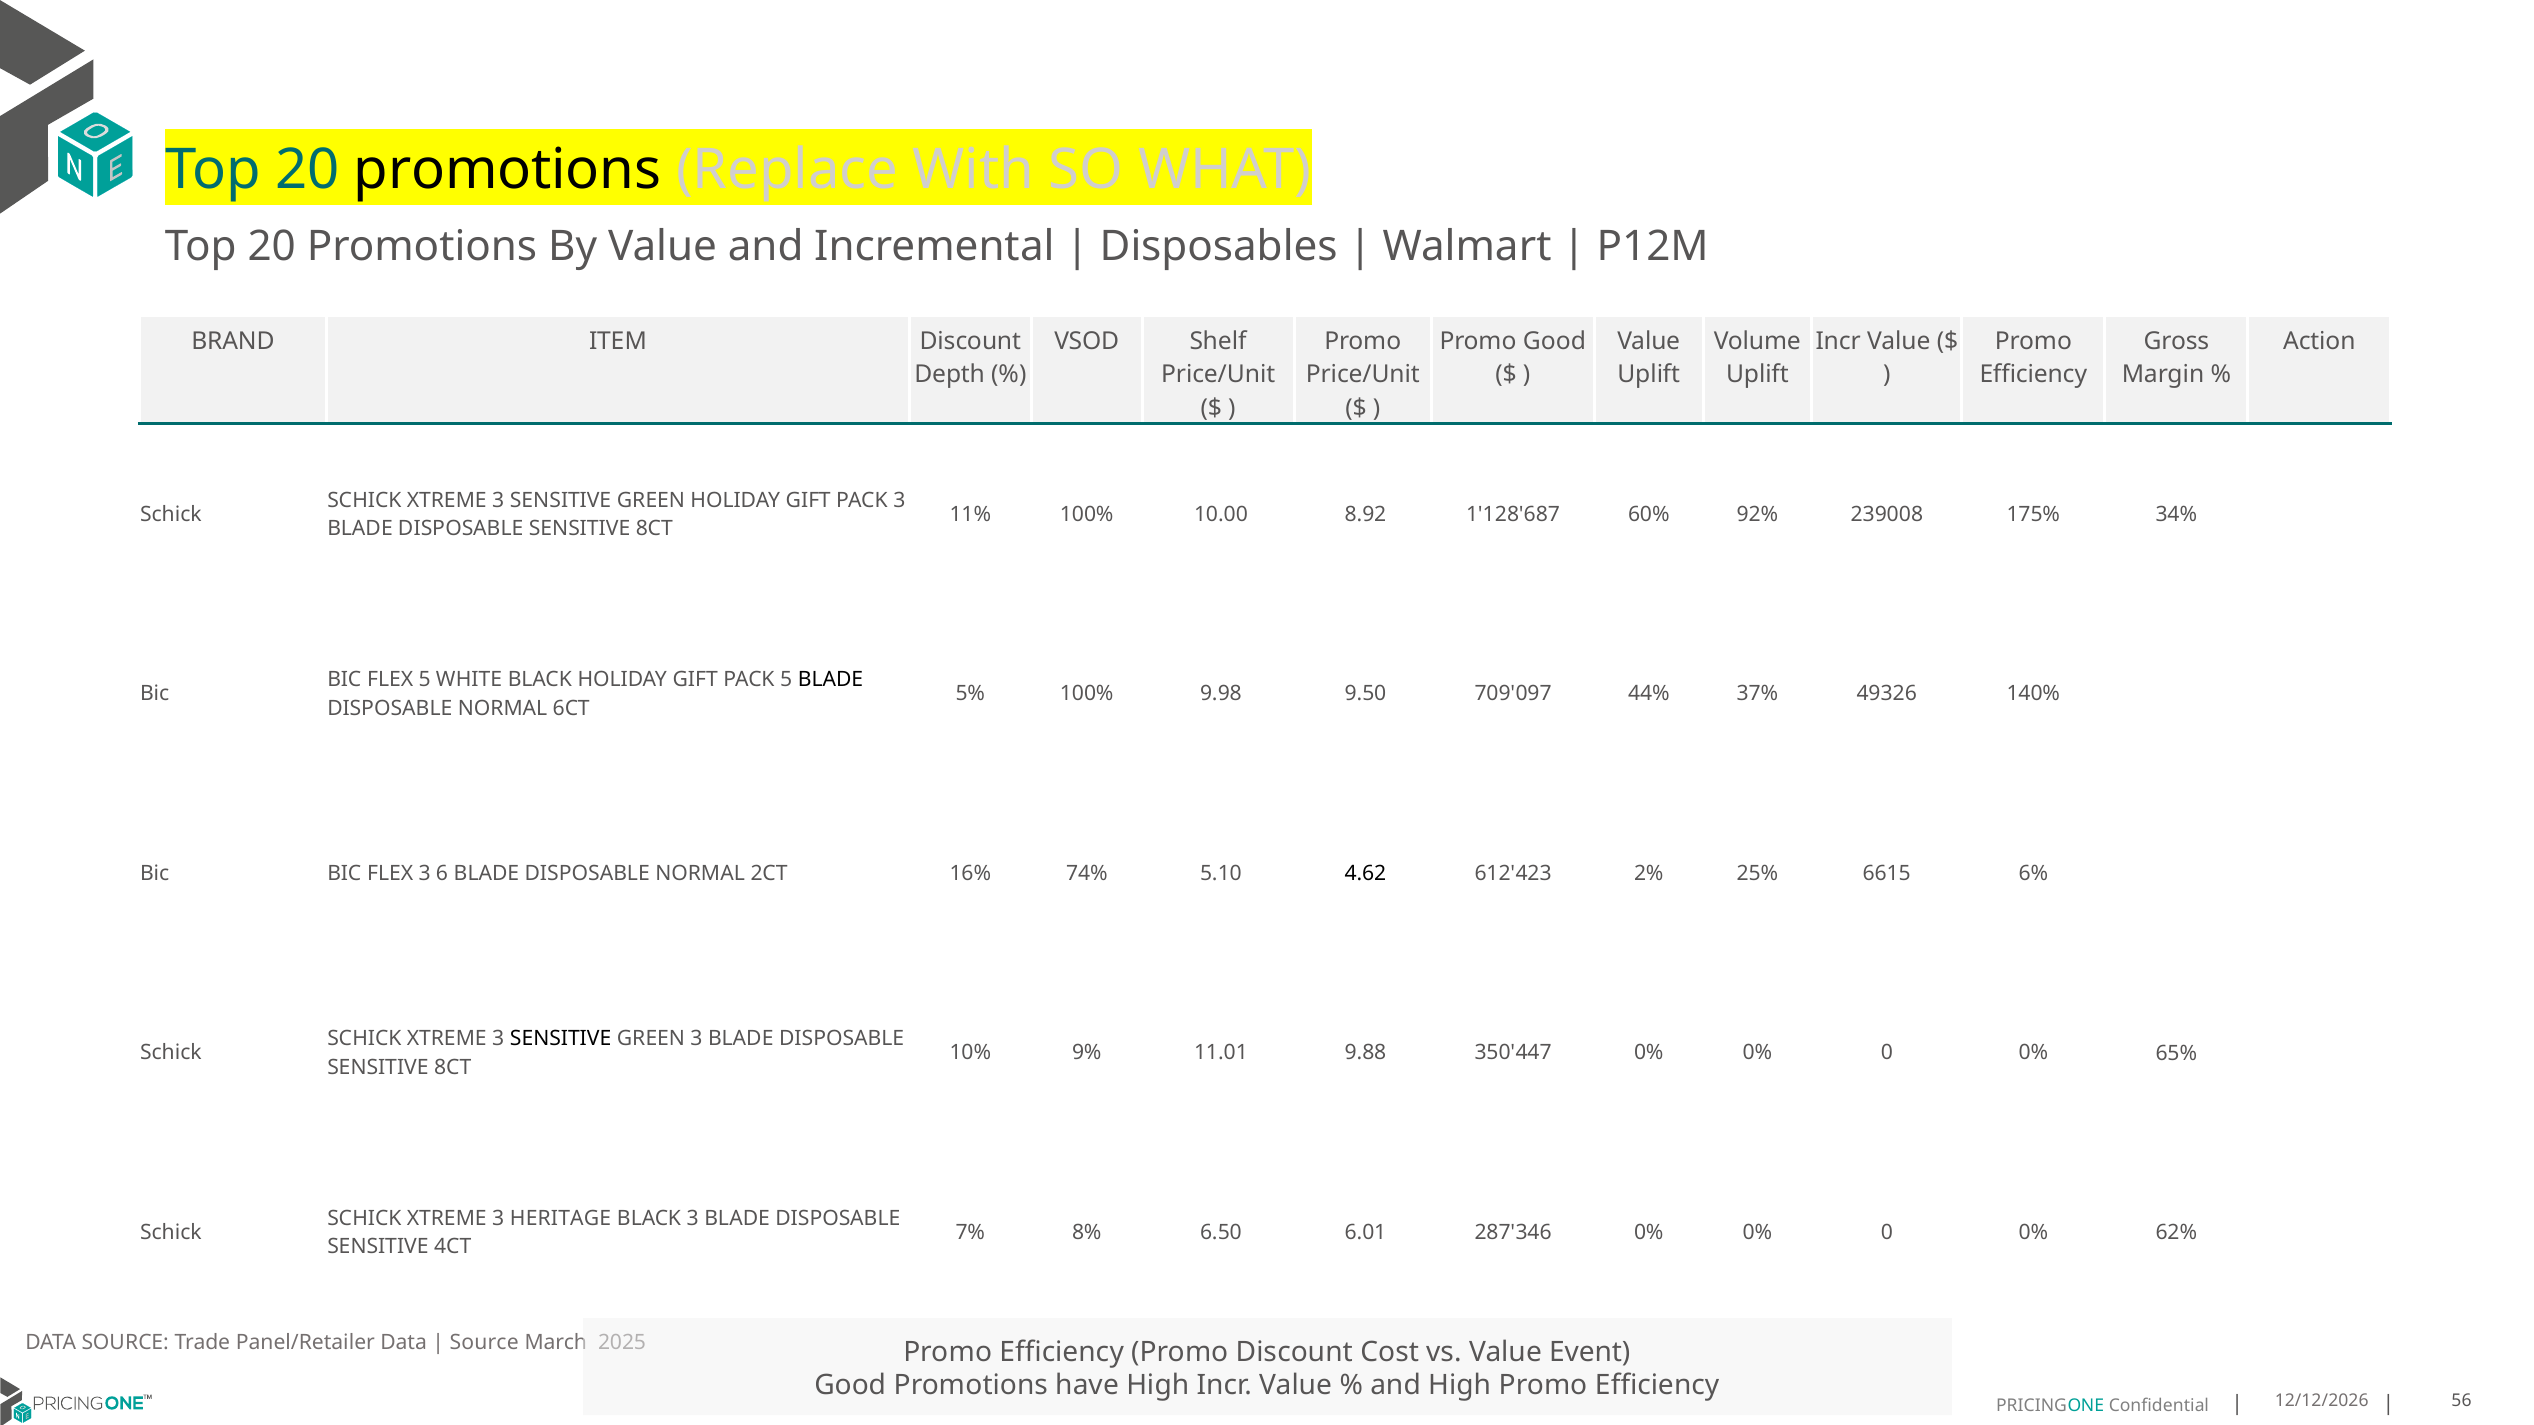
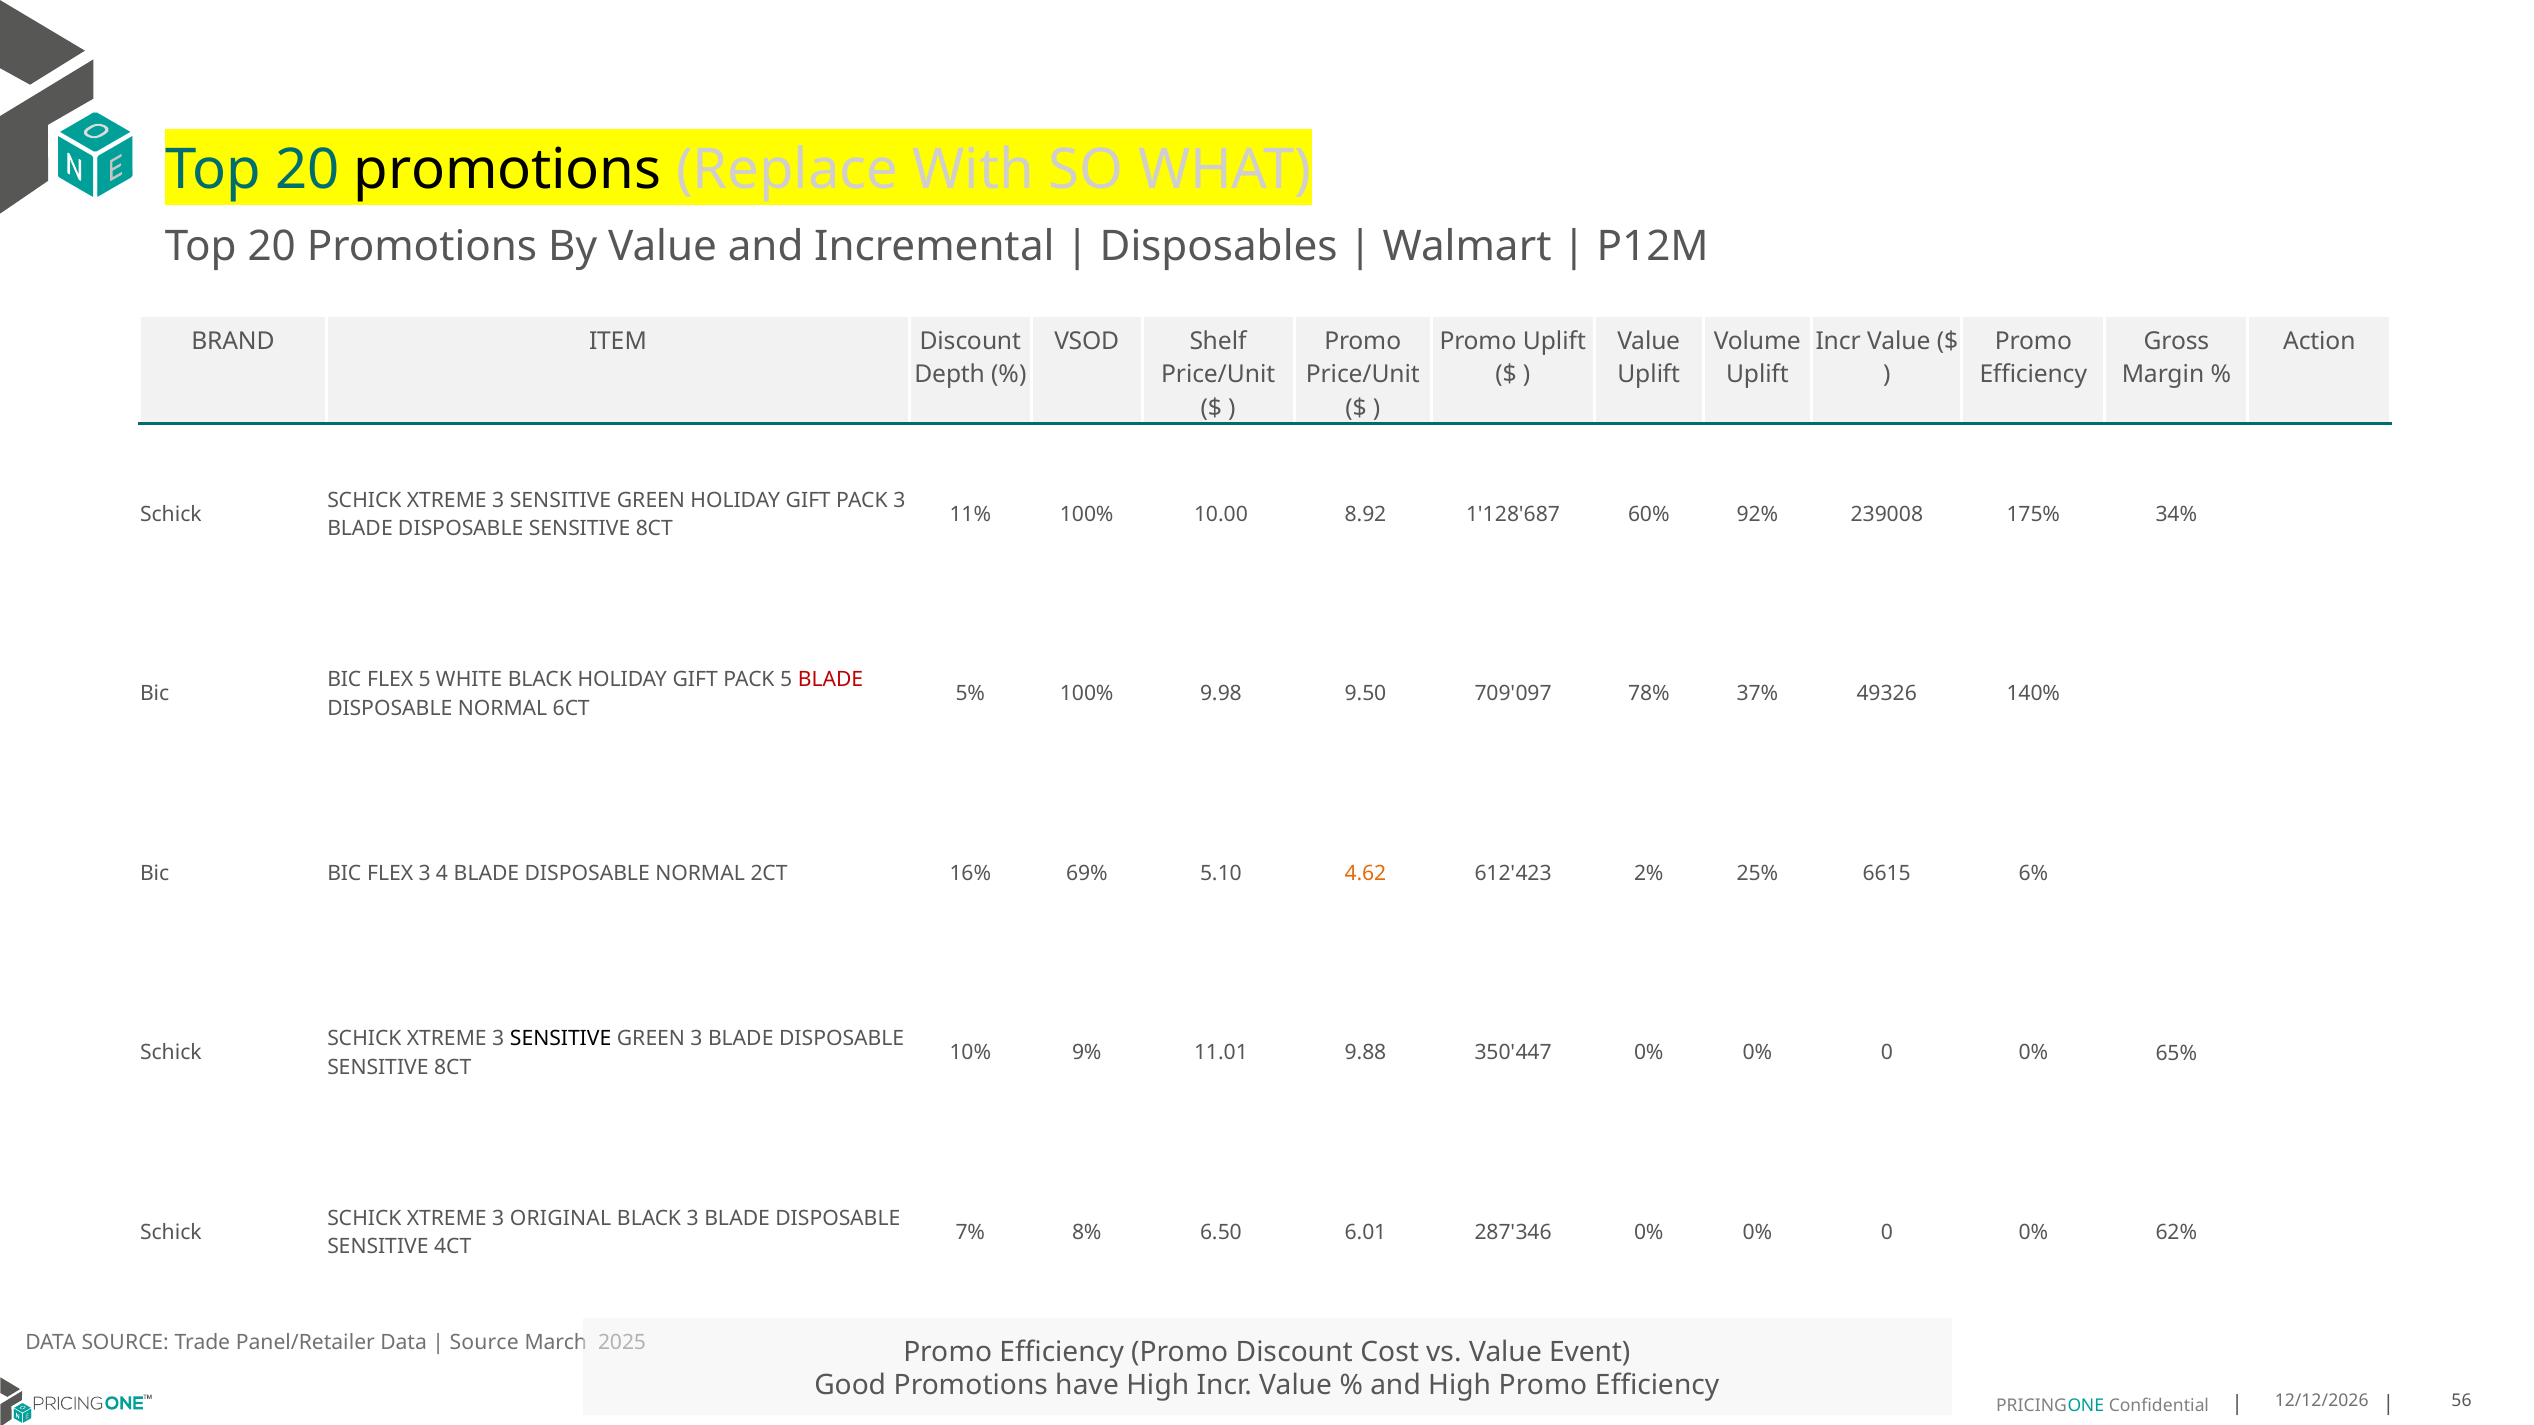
Promo Good: Good -> Uplift (1554, 341)
BLADE colour: black -> red (831, 680)
44%: 44% -> 78% (1649, 694)
6: 6 -> 4 (442, 874)
74%: 74% -> 69% (1087, 874)
4.62 colour: black -> orange (1365, 874)
HERITAGE: HERITAGE -> ORIGINAL (561, 1219)
